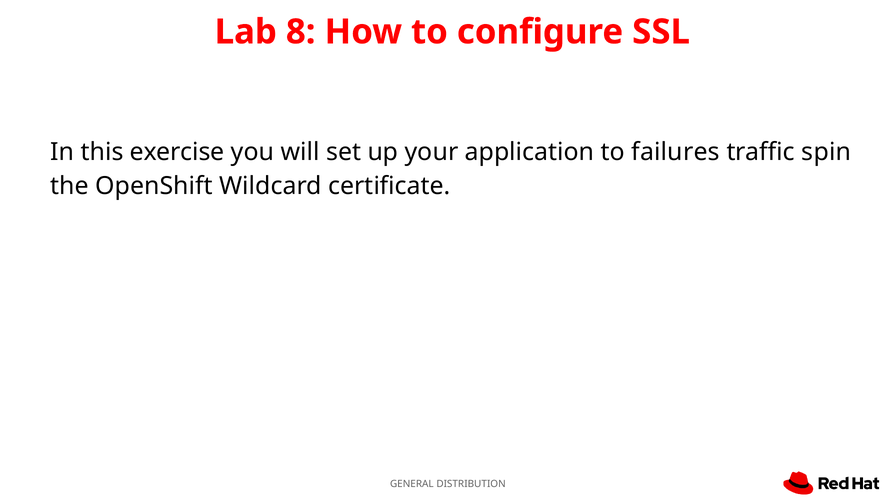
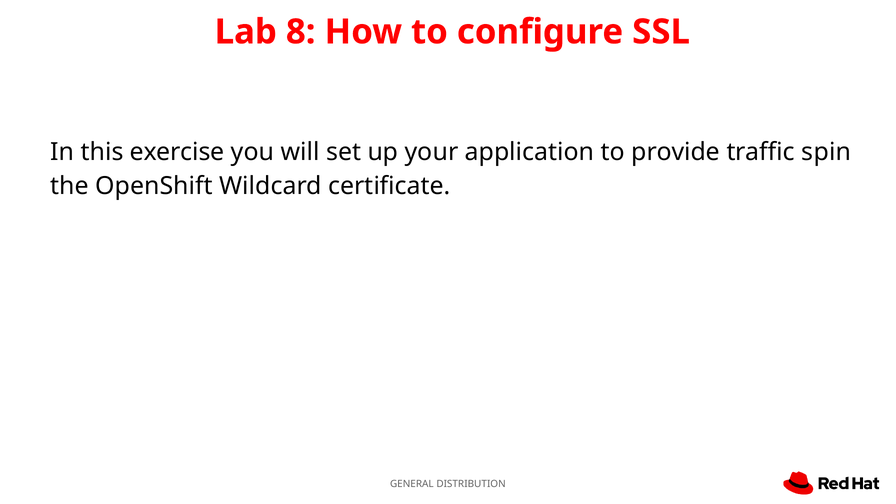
failures: failures -> provide (676, 152)
